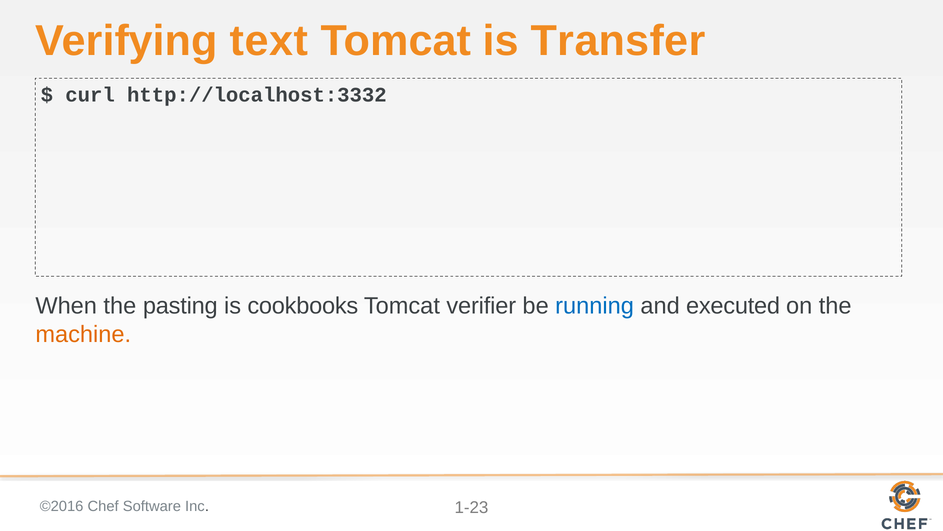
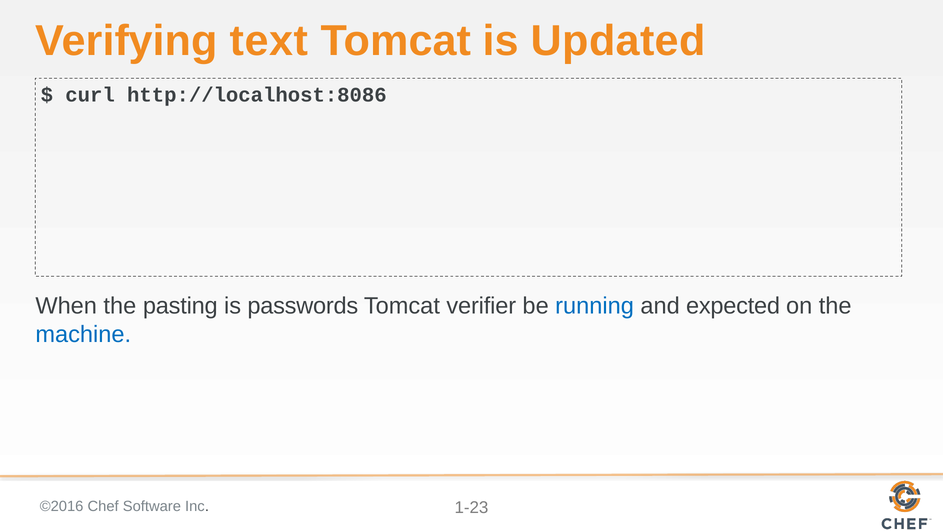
Transfer: Transfer -> Updated (618, 41)
http://localhost:3332: http://localhost:3332 -> http://localhost:8086 (257, 95)
cookbooks: cookbooks -> passwords (303, 306)
executed: executed -> expected (733, 306)
machine colour: orange -> blue (83, 334)
